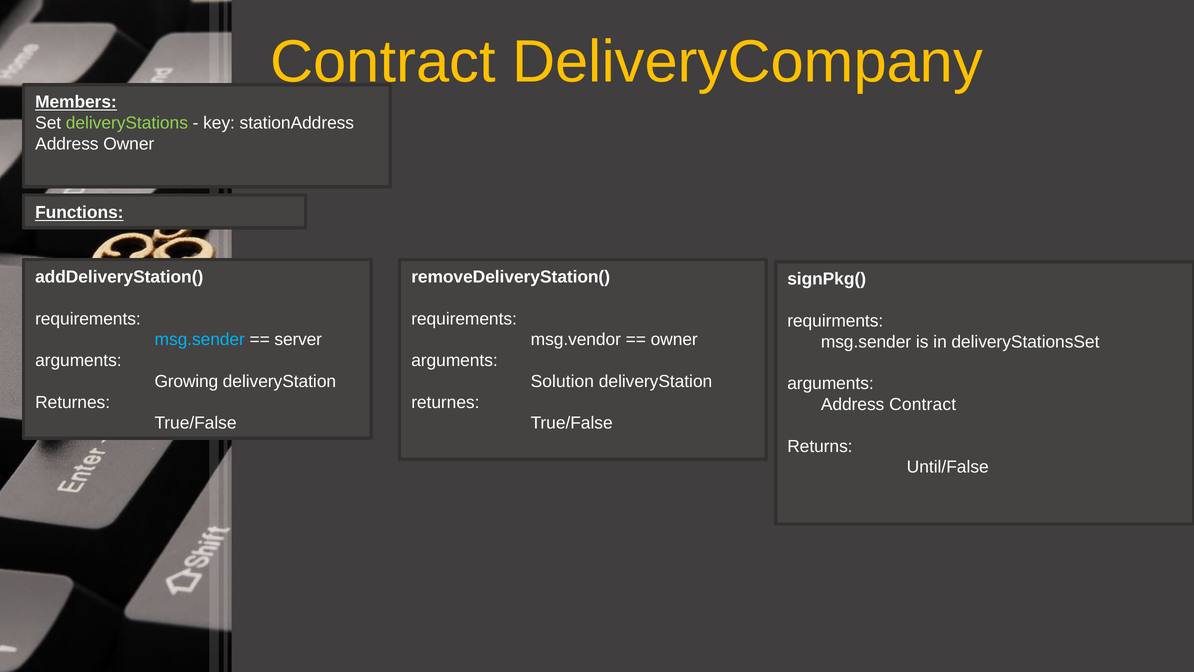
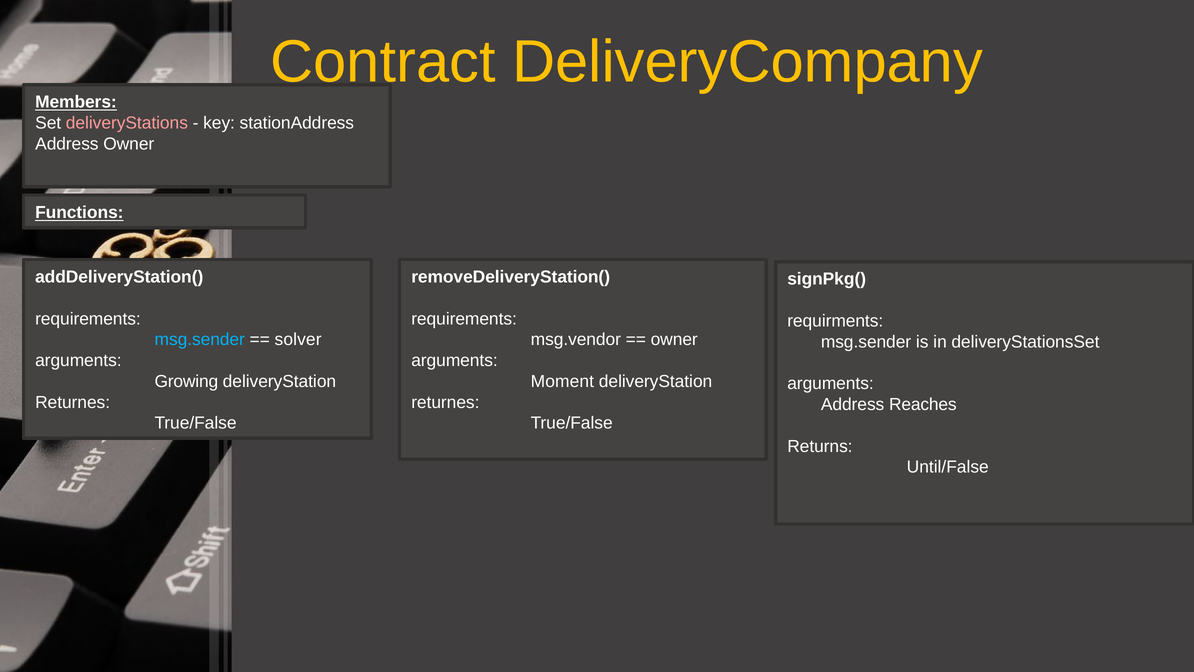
deliveryStations colour: light green -> pink (127, 123)
server: server -> solver (298, 340)
Solution: Solution -> Moment (562, 381)
Address Contract: Contract -> Reaches (923, 404)
